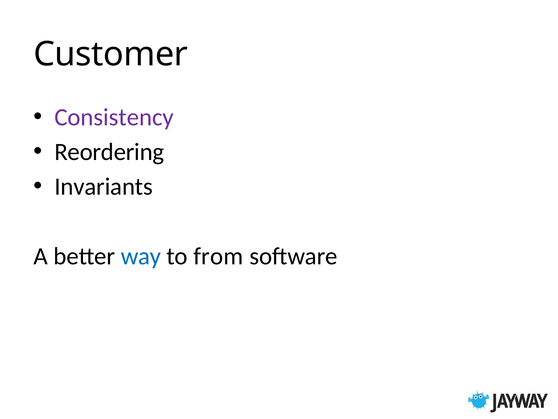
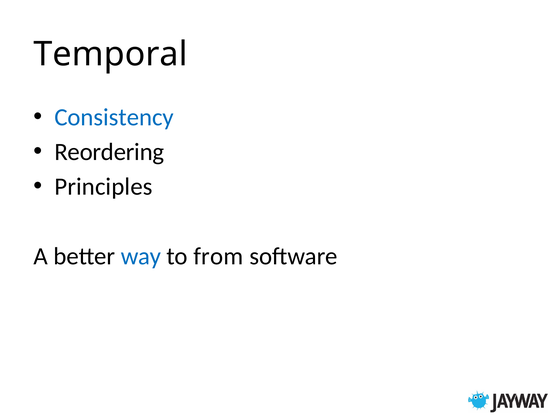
Customer: Customer -> Temporal (111, 54)
Consistency colour: purple -> blue (114, 117)
Invariants: Invariants -> Principles (103, 187)
